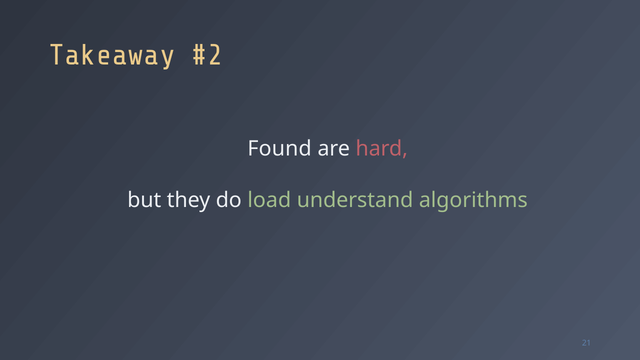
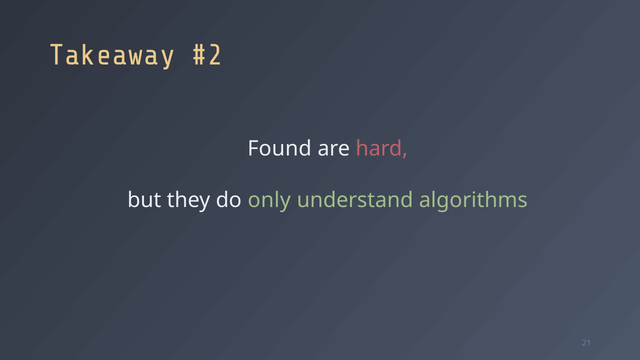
load: load -> only (269, 200)
